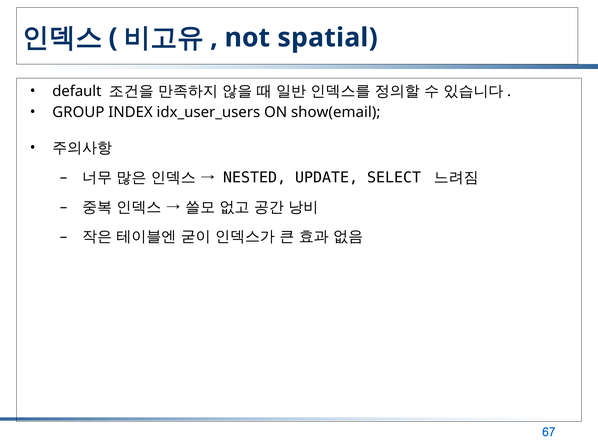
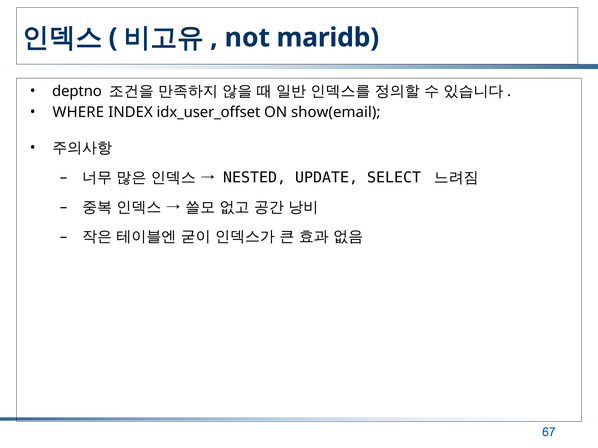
spatial: spatial -> maridb (328, 38)
default: default -> deptno (77, 91)
GROUP: GROUP -> WHERE (78, 112)
idx_user_users: idx_user_users -> idx_user_offset (208, 112)
